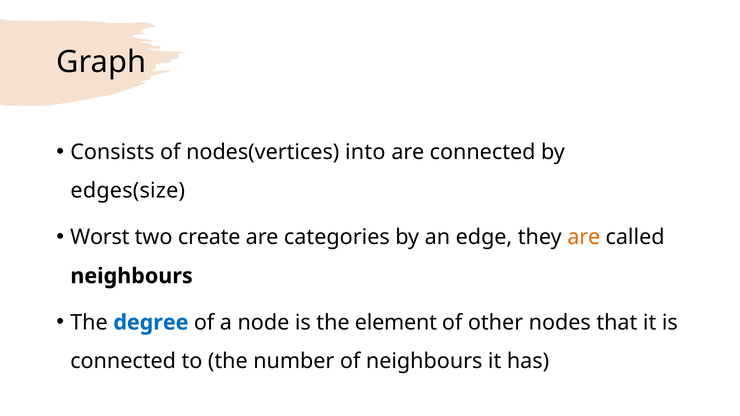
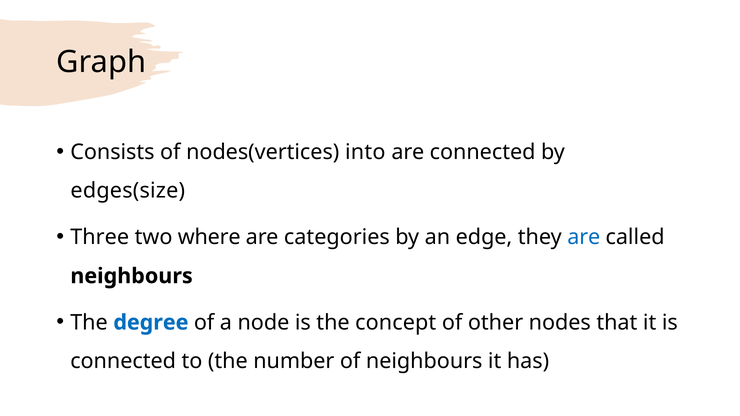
Worst: Worst -> Three (100, 237)
create: create -> where (209, 237)
are colour: orange -> blue (584, 237)
element: element -> concept (396, 323)
